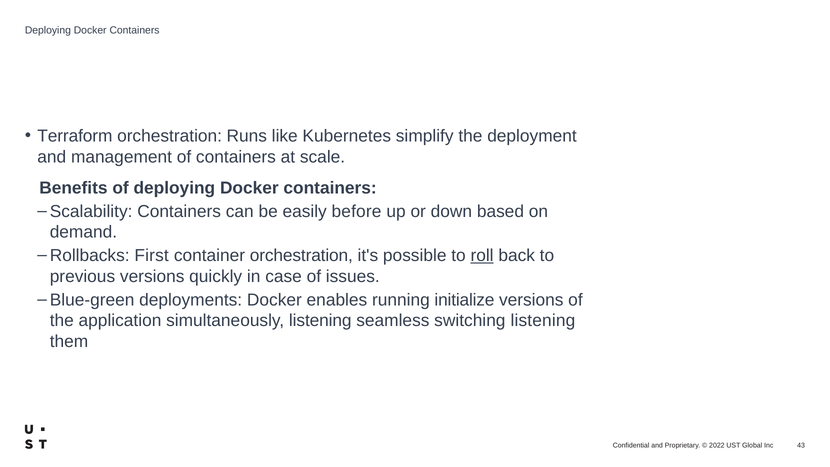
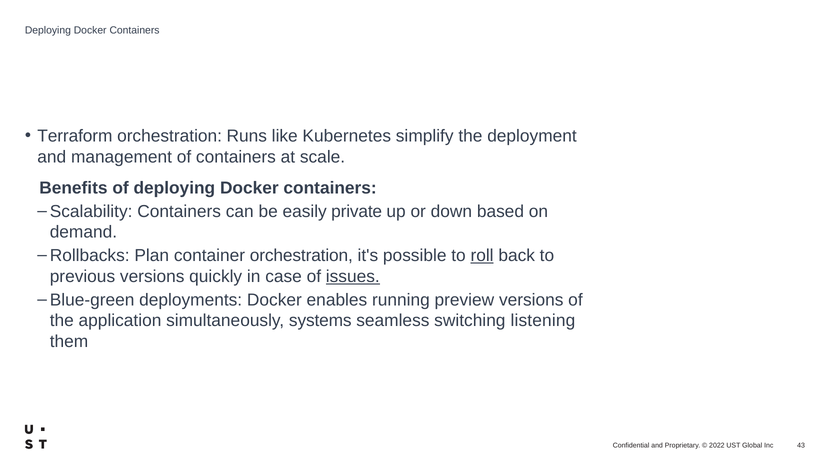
before: before -> private (357, 211)
First: First -> Plan (152, 256)
issues underline: none -> present (353, 276)
initialize: initialize -> preview (464, 300)
simultaneously listening: listening -> systems (320, 321)
